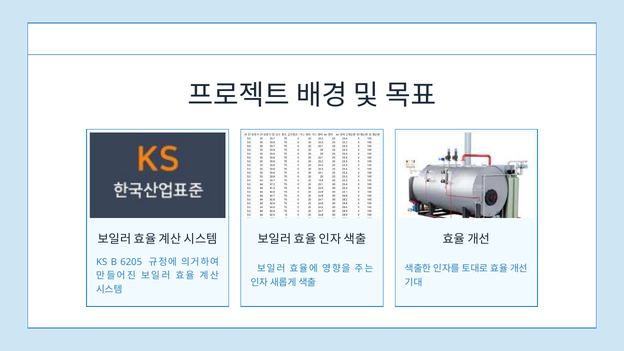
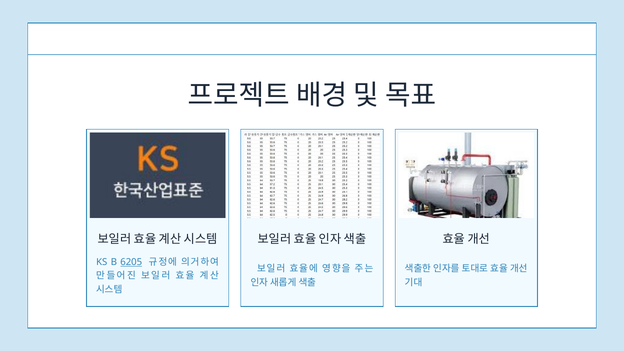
6205 underline: none -> present (131, 262)
